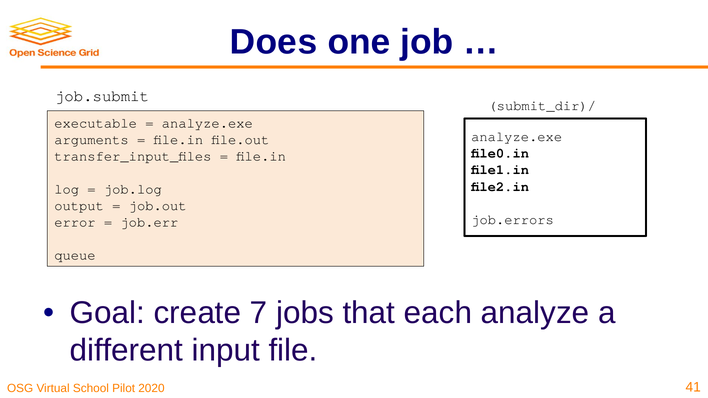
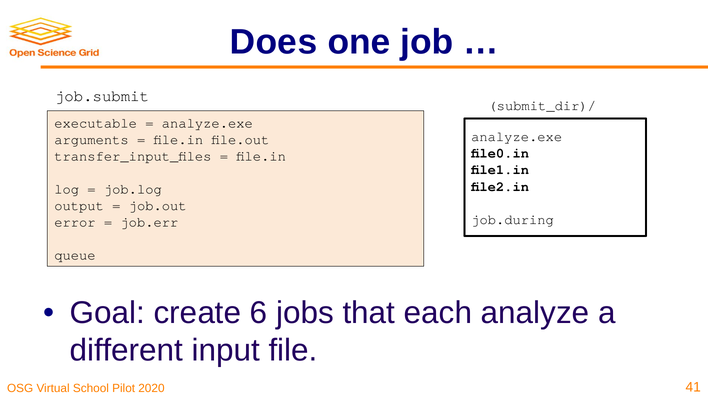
job.errors: job.errors -> job.during (513, 220)
7: 7 -> 6 (259, 313)
